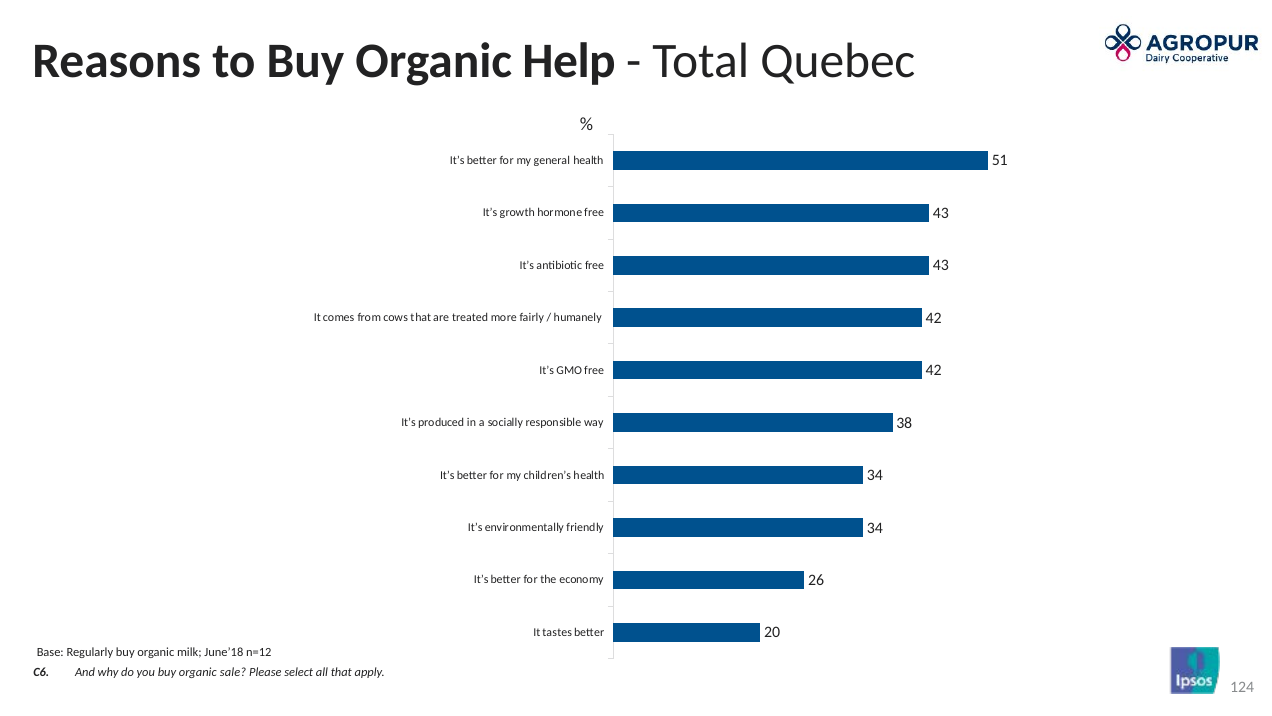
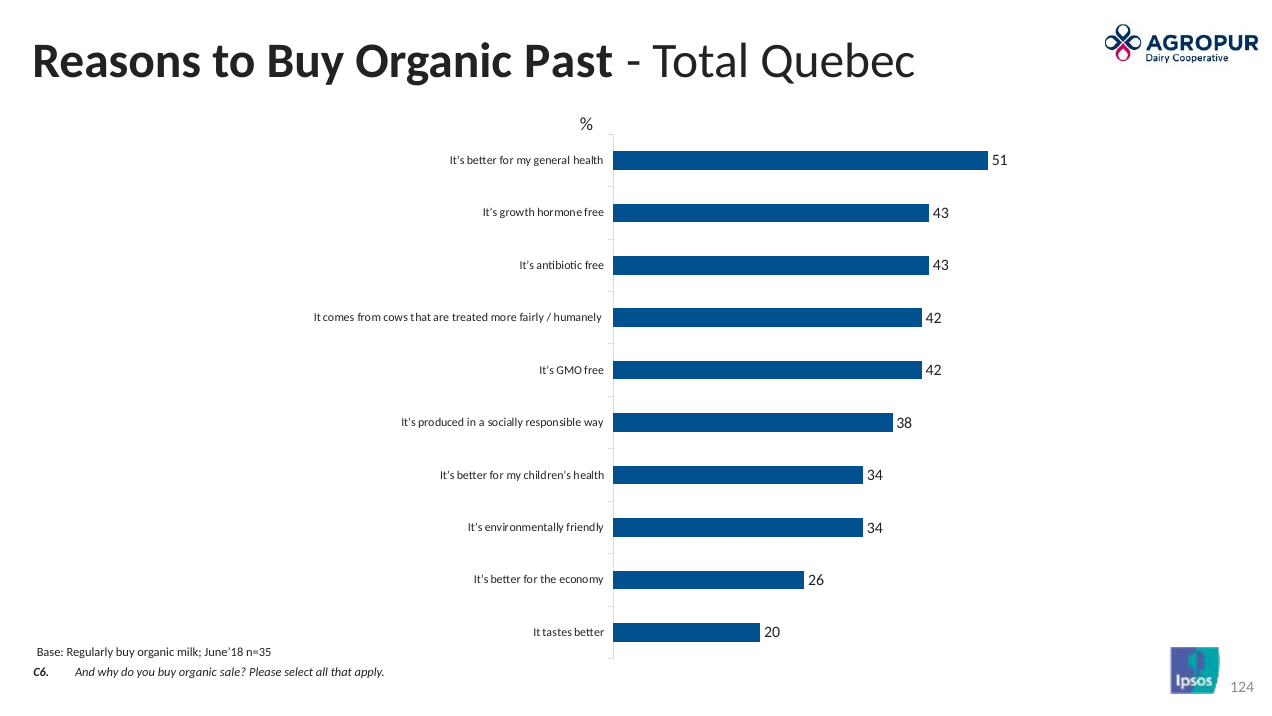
Help: Help -> Past (569, 61)
n=12: n=12 -> n=35 (259, 652)
